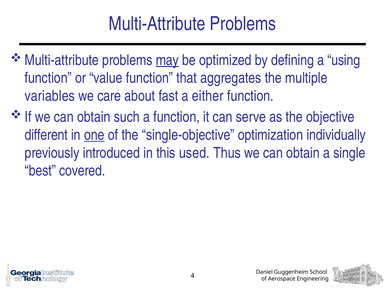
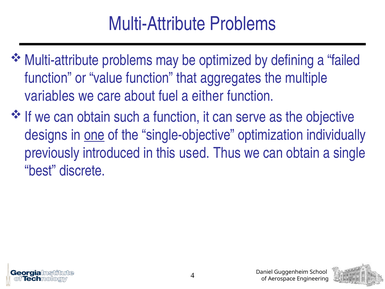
may underline: present -> none (167, 60)
using: using -> failed (344, 60)
fast: fast -> fuel (168, 96)
different: different -> designs (46, 135)
covered: covered -> discrete (82, 171)
